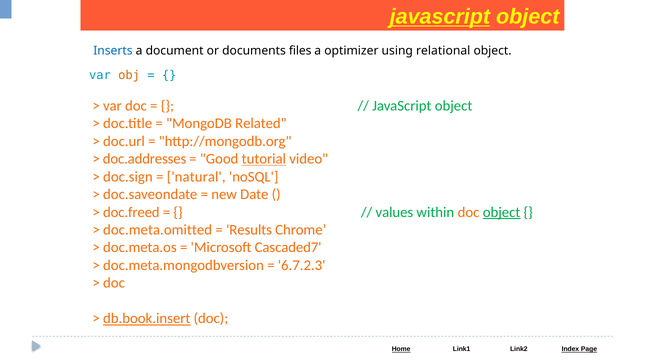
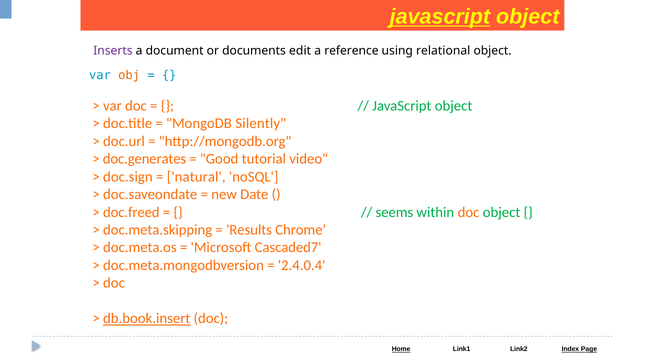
Inserts colour: blue -> purple (113, 51)
files: files -> edit (300, 51)
optimizer: optimizer -> reference (351, 51)
Related: Related -> Silently (261, 123)
doc.addresses: doc.addresses -> doc.generates (145, 159)
tutorial underline: present -> none (264, 159)
values: values -> seems (394, 212)
object underline: present -> none (502, 212)
doc.meta.omitted: doc.meta.omitted -> doc.meta.skipping (158, 230)
6.7.2.3: 6.7.2.3 -> 2.4.0.4 (302, 265)
